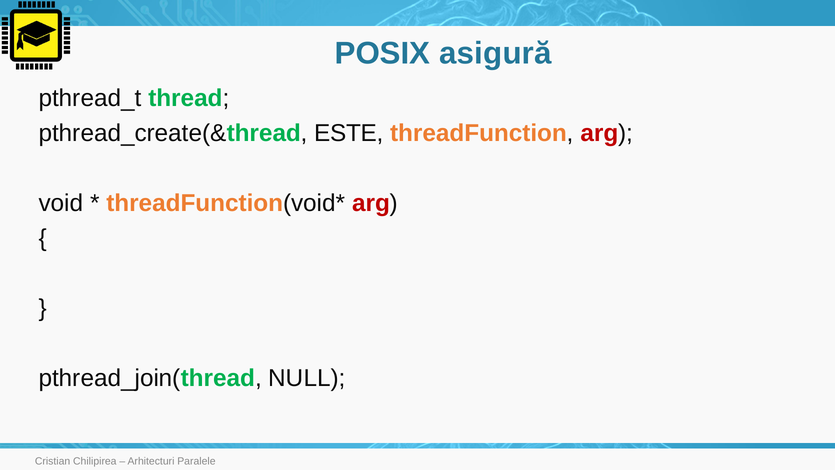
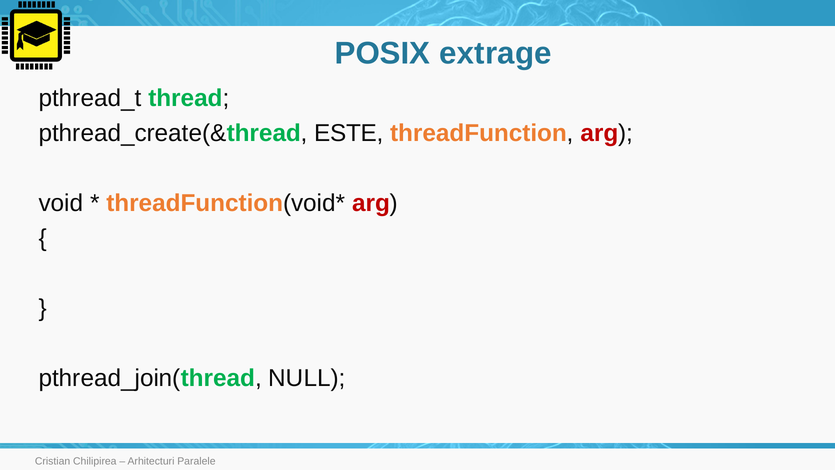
asigură: asigură -> extrage (495, 53)
